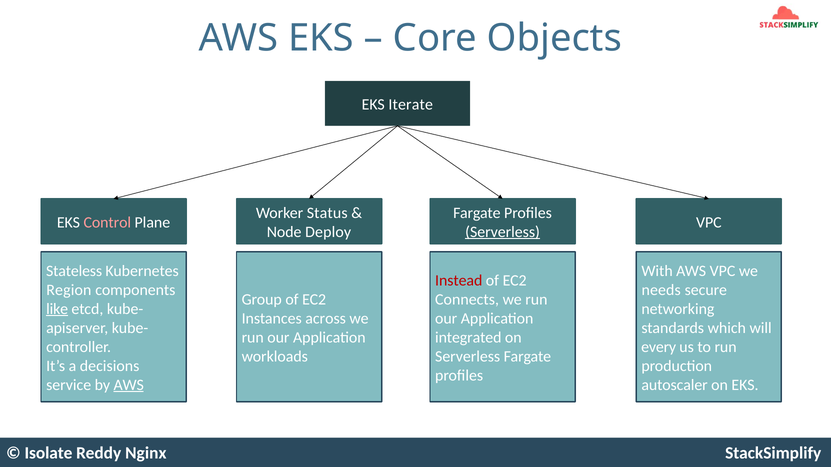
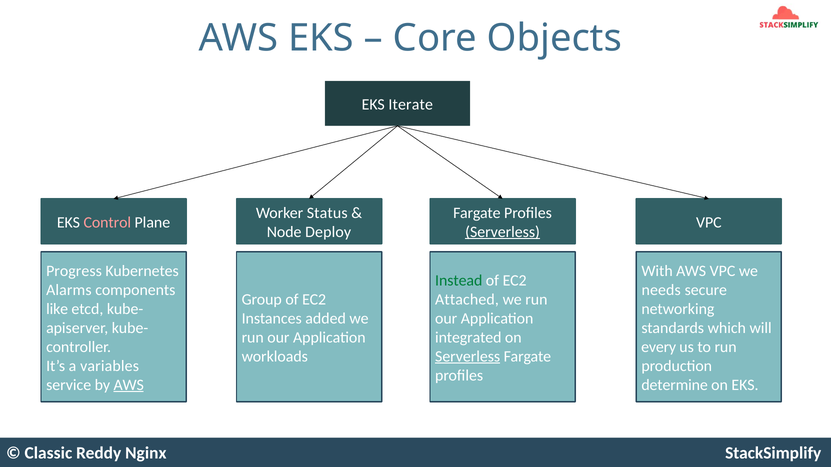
Stateless: Stateless -> Progress (74, 271)
Instead colour: red -> green (459, 281)
Region: Region -> Alarms (69, 290)
Connects: Connects -> Attached (467, 300)
like underline: present -> none (57, 309)
across: across -> added (326, 319)
Serverless underline: none -> present (468, 357)
decisions: decisions -> variables (110, 366)
autoscaler: autoscaler -> determine (675, 385)
Isolate: Isolate -> Classic (48, 453)
